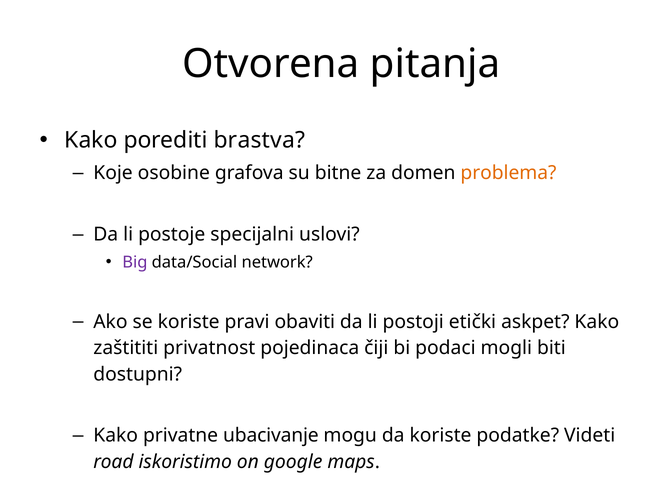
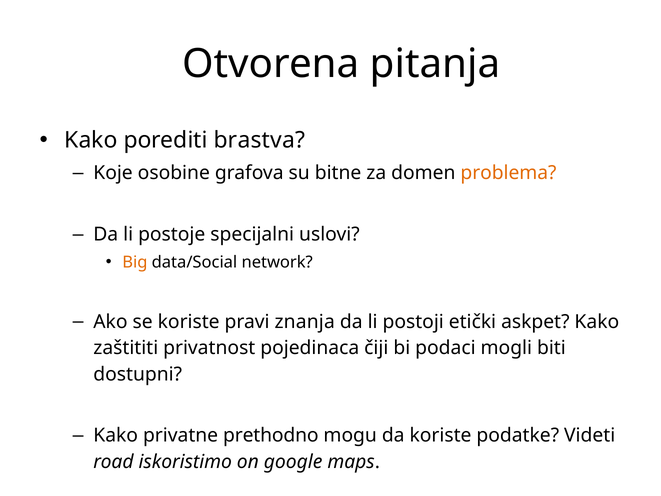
Big colour: purple -> orange (135, 262)
obaviti: obaviti -> znanja (305, 322)
ubacivanje: ubacivanje -> prethodno (271, 435)
